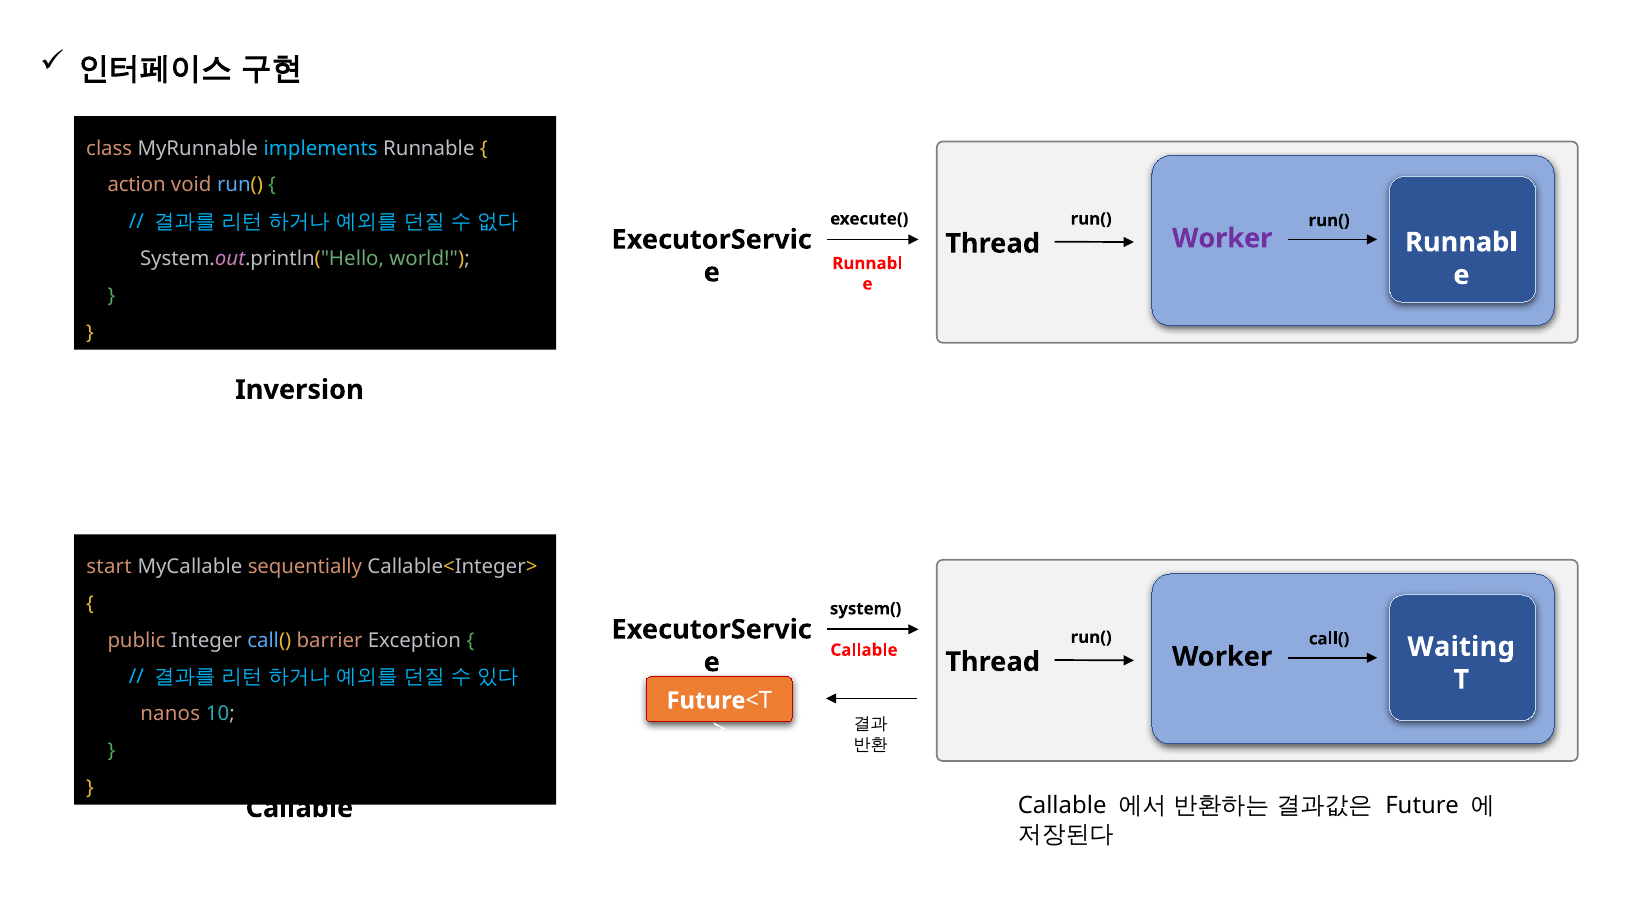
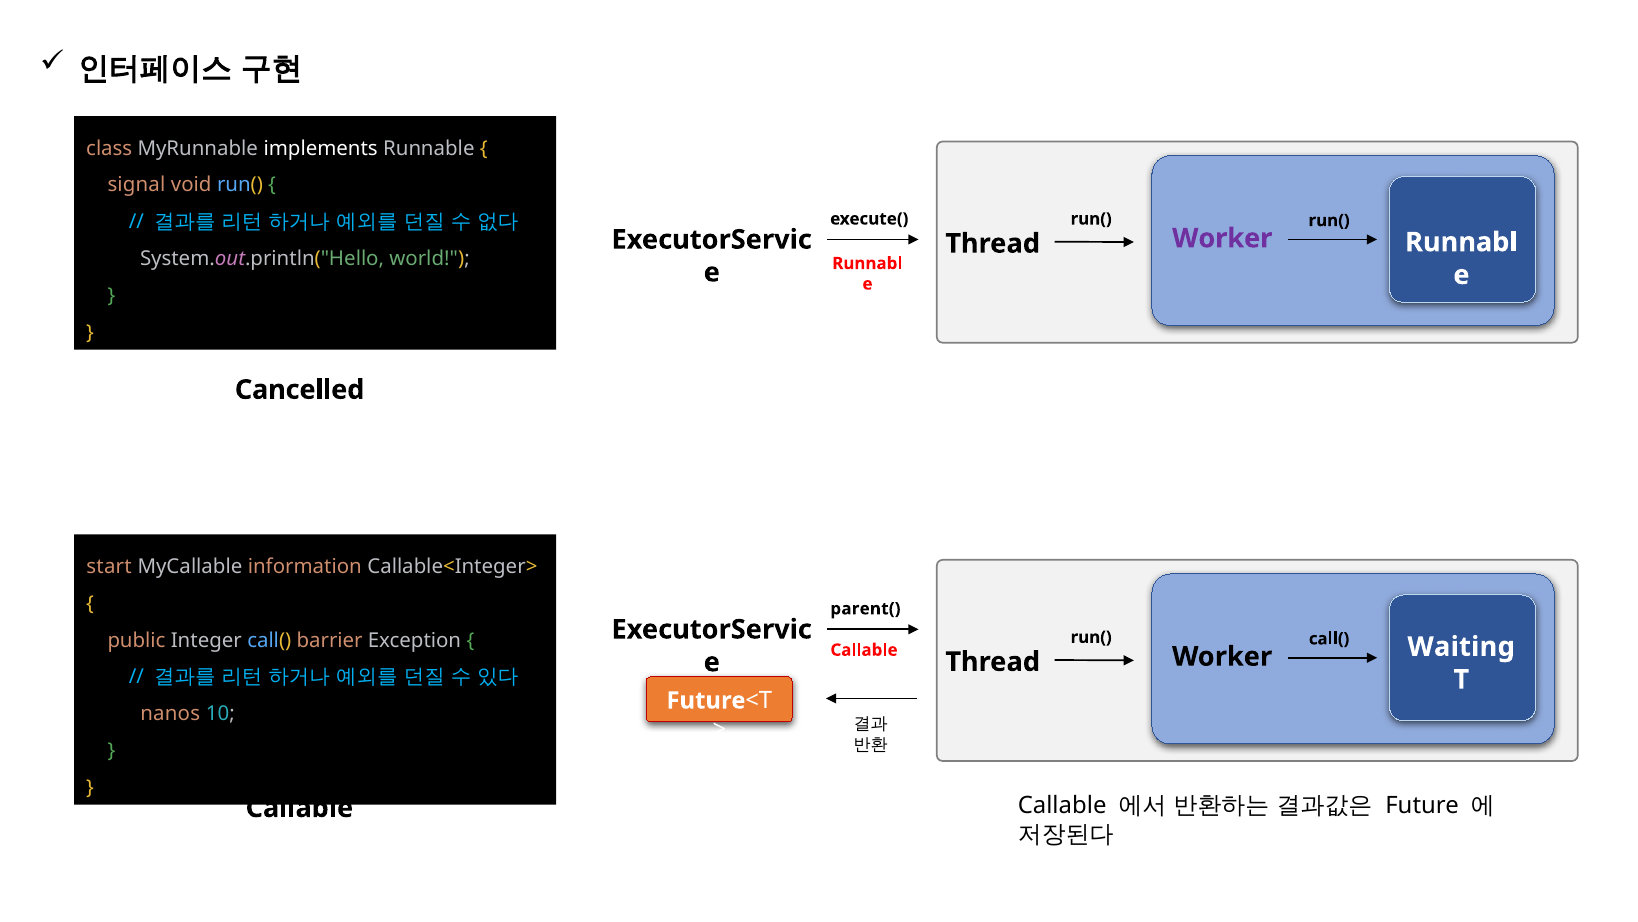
implements colour: light blue -> white (321, 148)
action: action -> signal (136, 185)
Inversion: Inversion -> Cancelled (300, 390)
sequentially: sequentially -> information (305, 566)
system(: system( -> parent( (865, 608)
